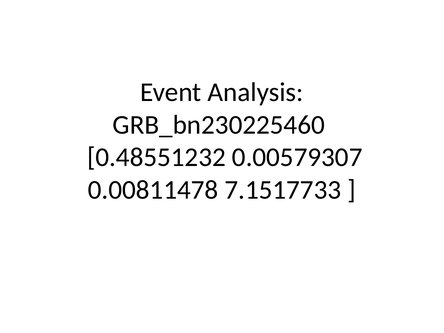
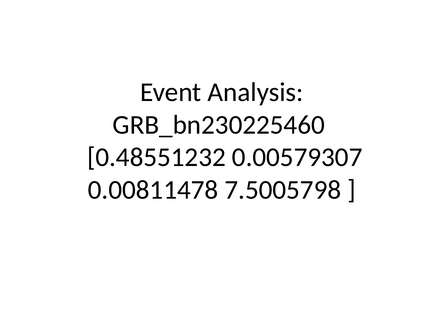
7.1517733: 7.1517733 -> 7.5005798 (283, 190)
